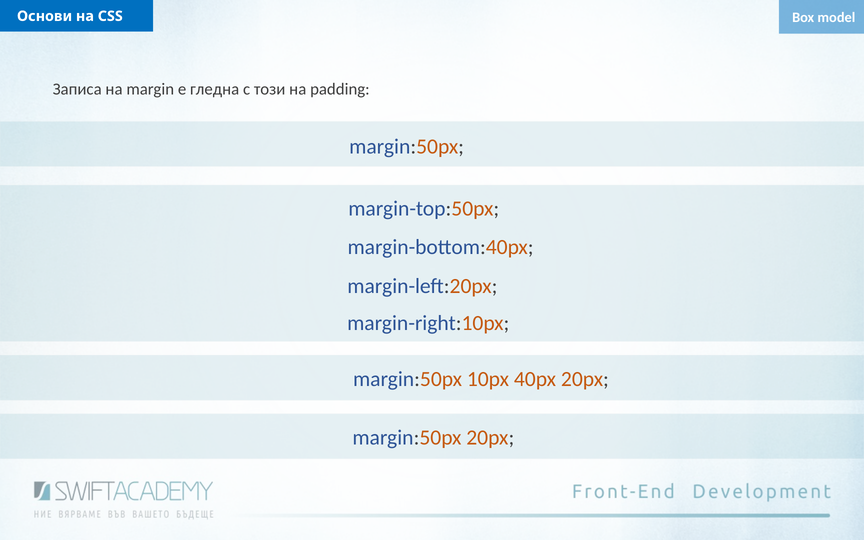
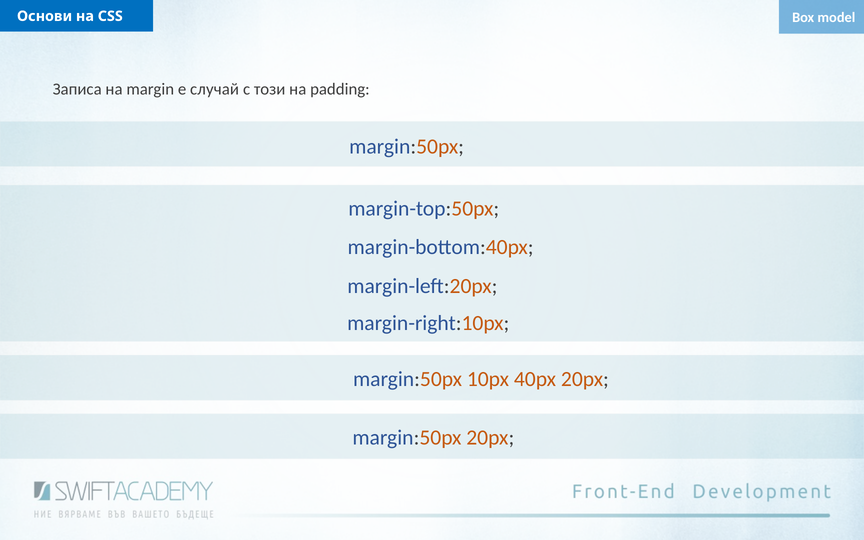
гледна: гледна -> случай (215, 89)
